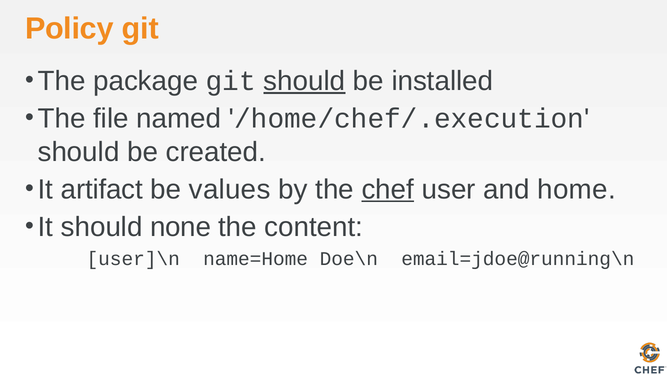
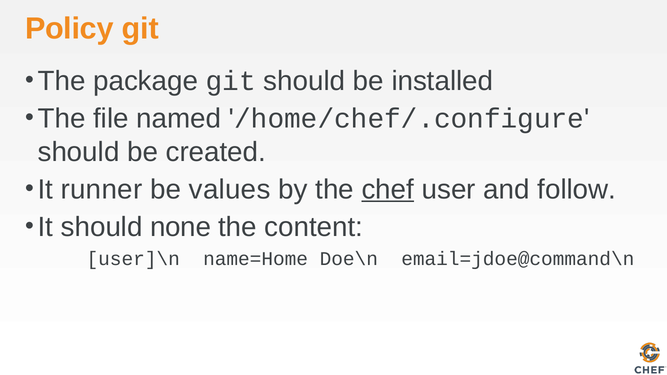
should underline: present -> none (304, 81)
/home/chef/.execution: /home/chef/.execution -> /home/chef/.configure (409, 119)
artifact: artifact -> runner (102, 190)
home: home -> follow (577, 190)
email=jdoe@running\n: email=jdoe@running\n -> email=jdoe@command\n (518, 259)
